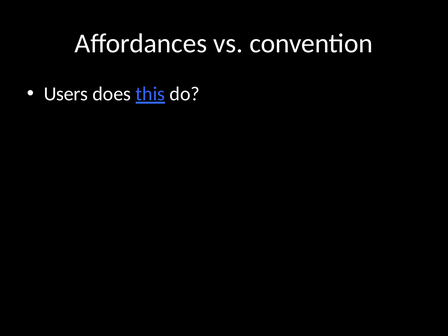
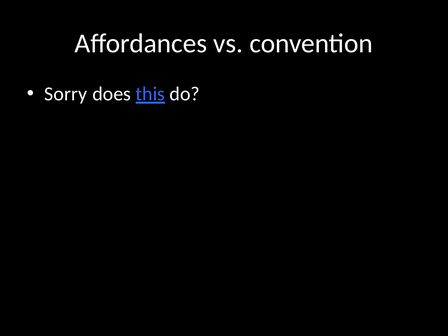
Users: Users -> Sorry (66, 94)
